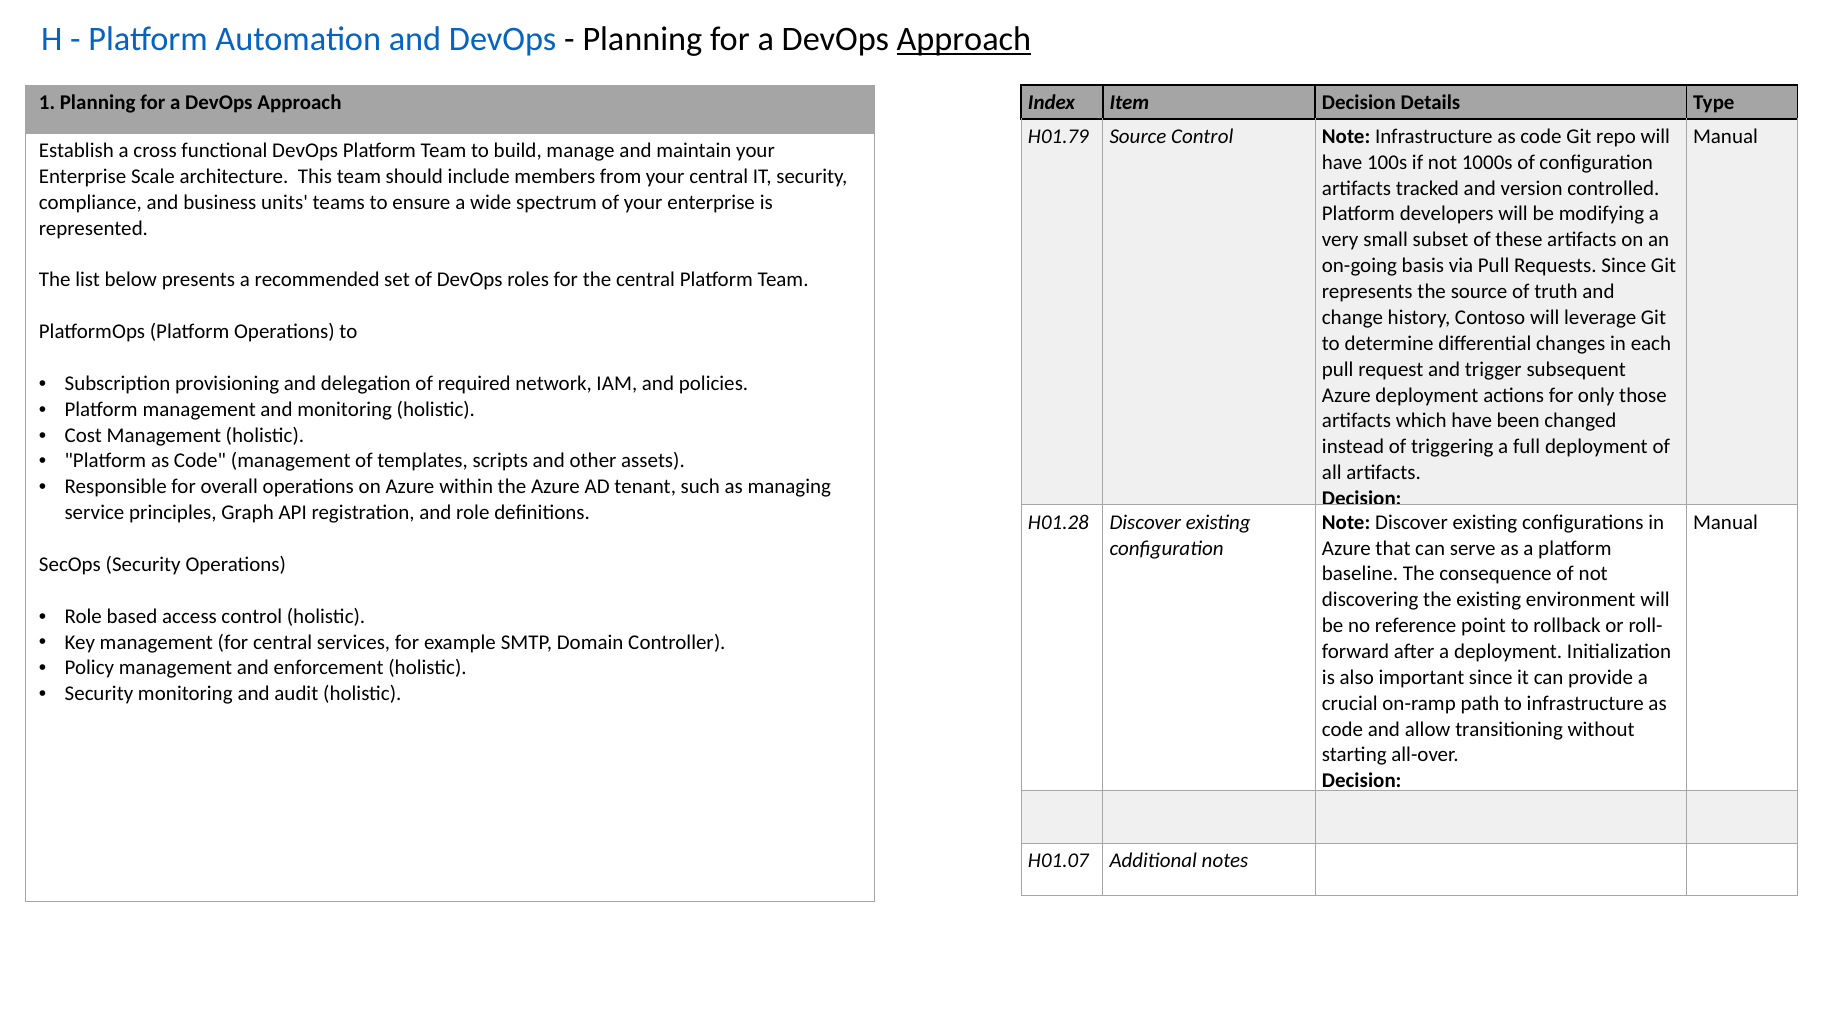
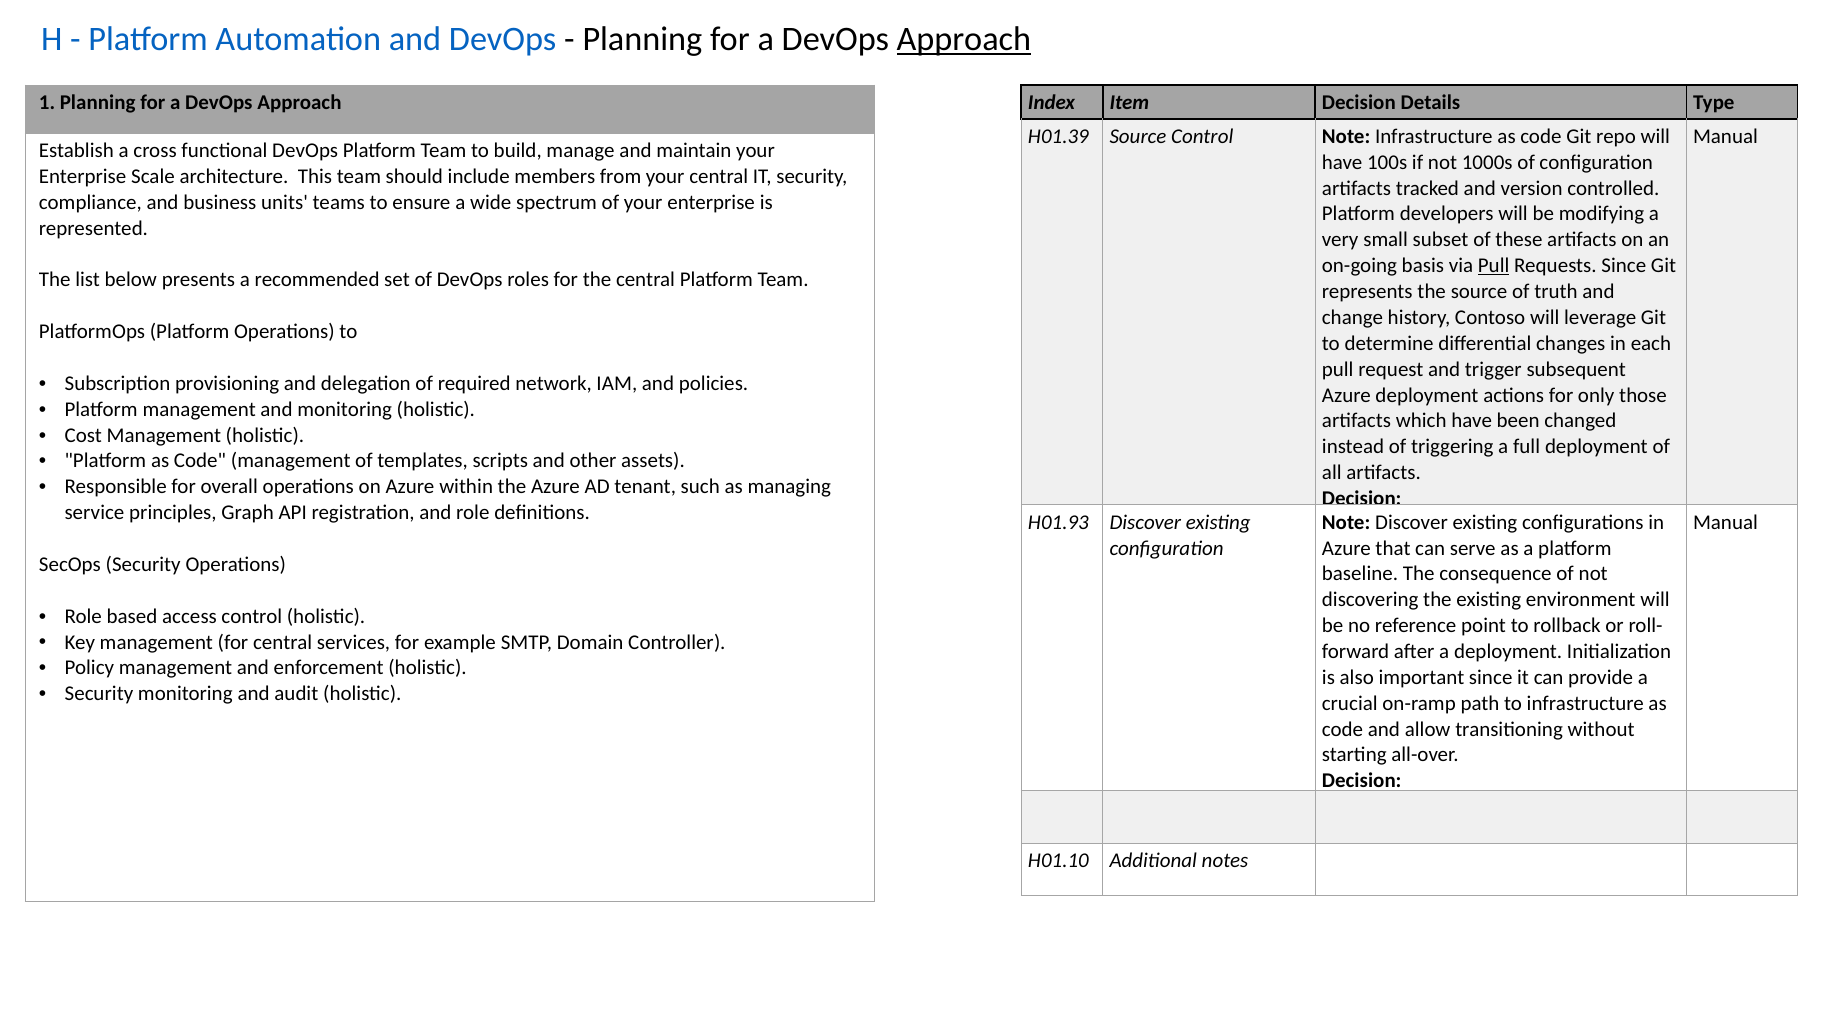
H01.79: H01.79 -> H01.39 (1058, 136)
Pull underline: none -> present (1494, 266)
H01.28: H01.28 -> H01.93 (1058, 522)
H01.07: H01.07 -> H01.10 (1058, 861)
